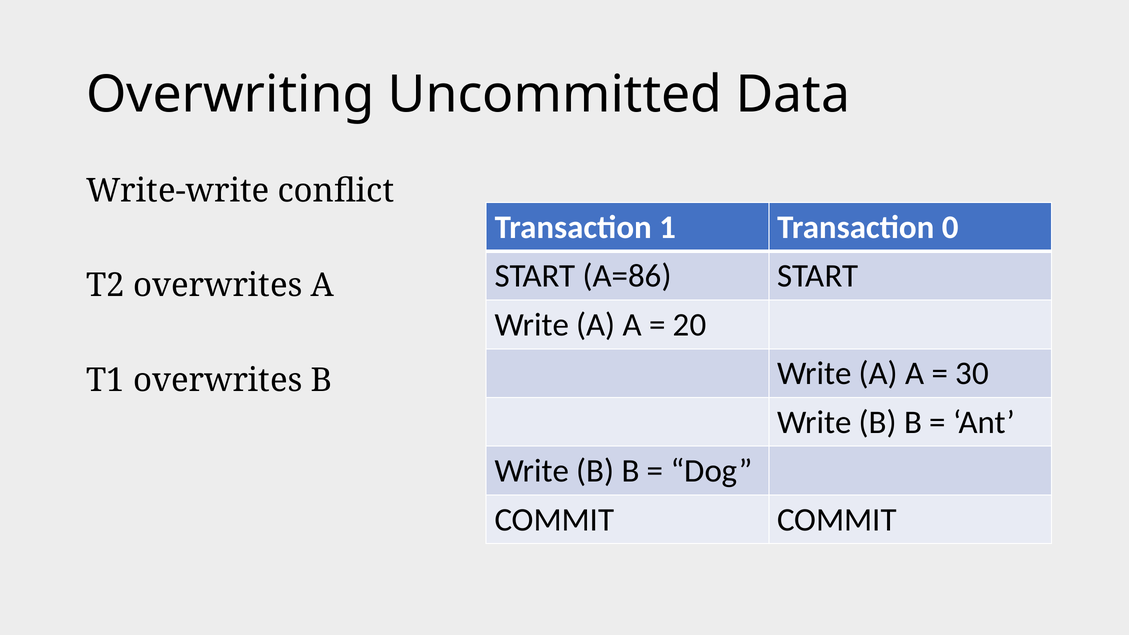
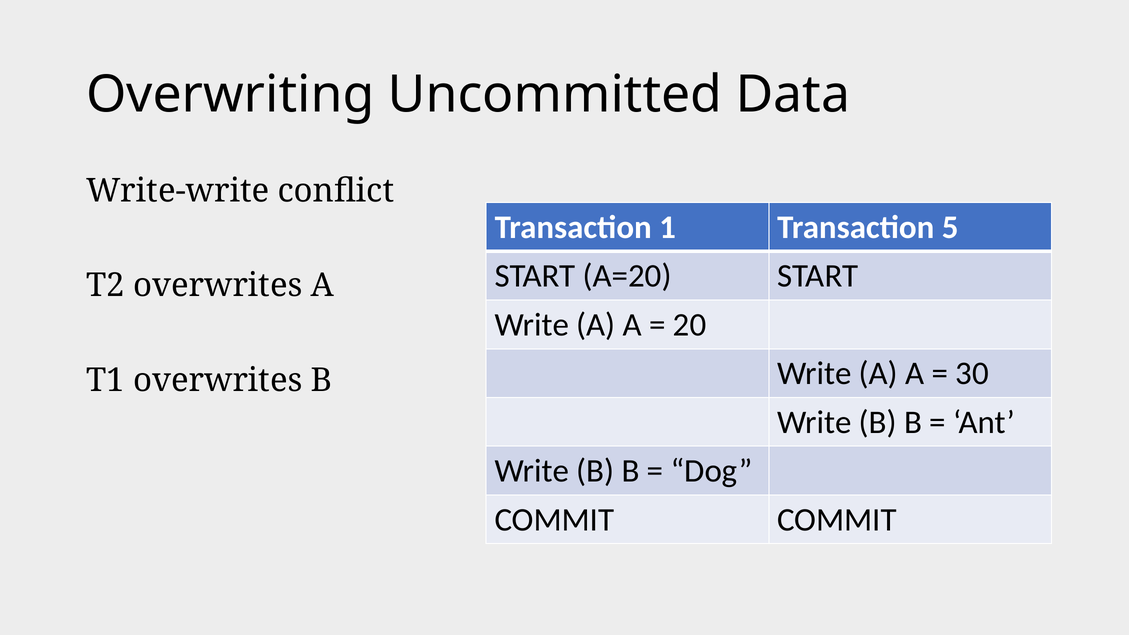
0: 0 -> 5 (950, 227)
A=86: A=86 -> A=20 (627, 276)
